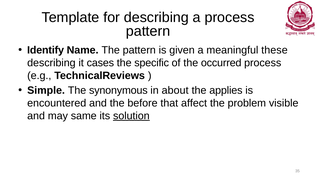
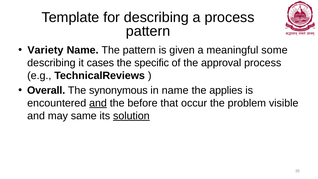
Identify: Identify -> Variety (45, 50)
these: these -> some (274, 50)
occurred: occurred -> approval (221, 63)
Simple: Simple -> Overall (46, 90)
in about: about -> name (175, 90)
and underline: none -> present (98, 103)
affect: affect -> occur (194, 103)
